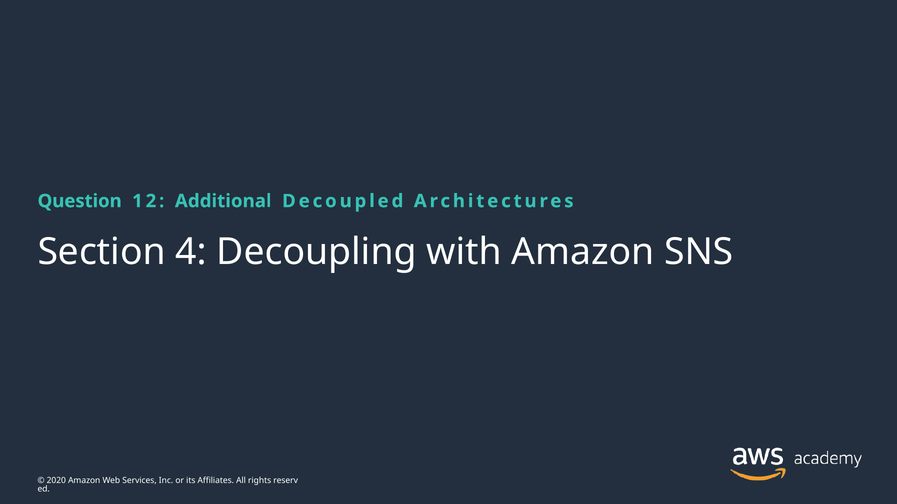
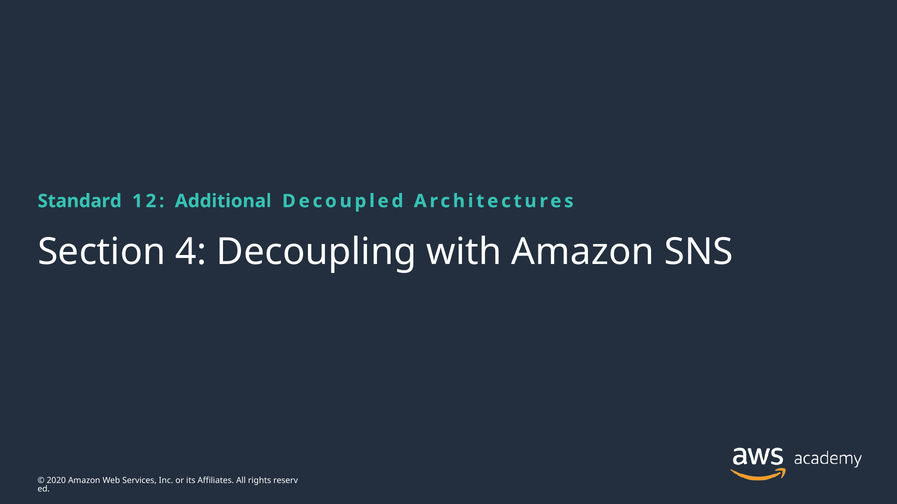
Question: Question -> Standard (80, 201)
